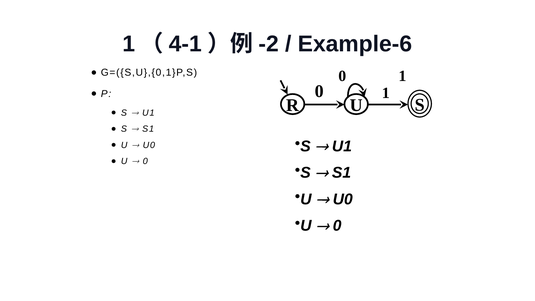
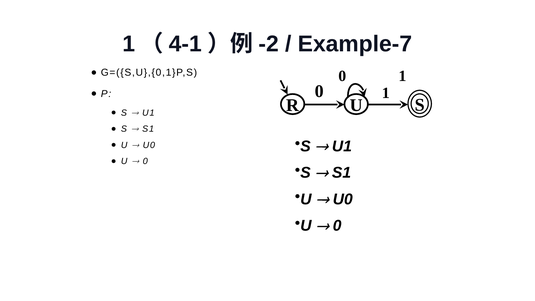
Example-6: Example-6 -> Example-7 (355, 44)
